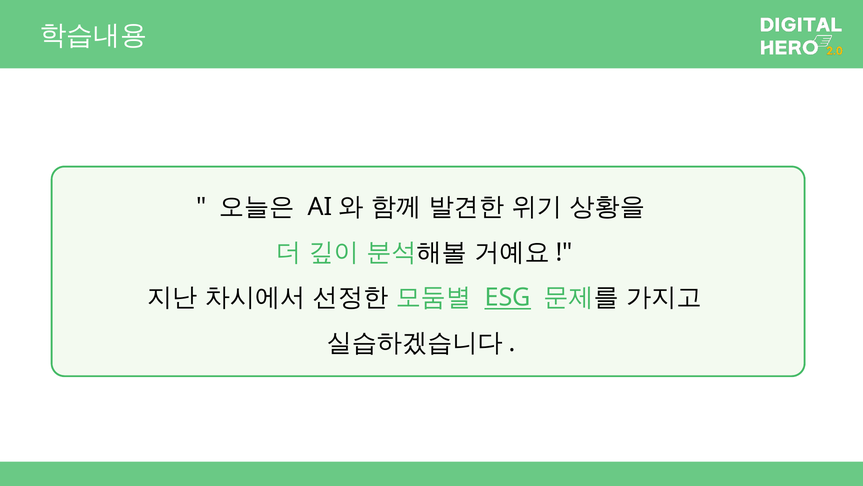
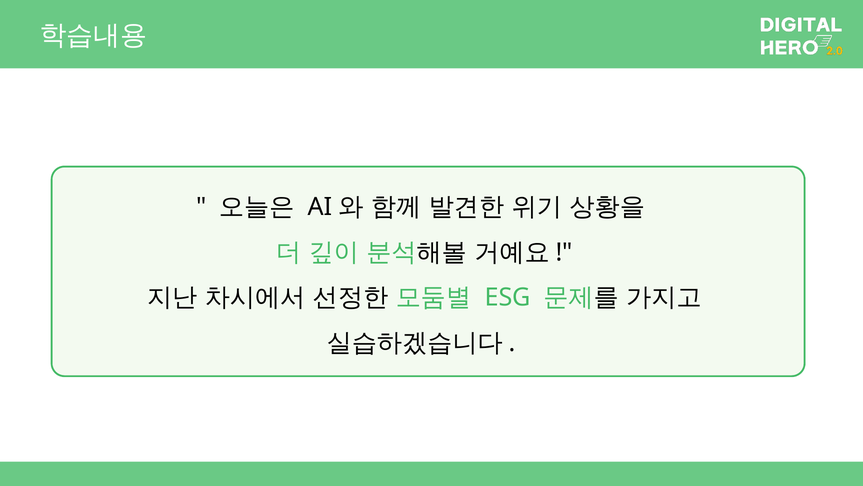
ESG underline: present -> none (508, 297)
